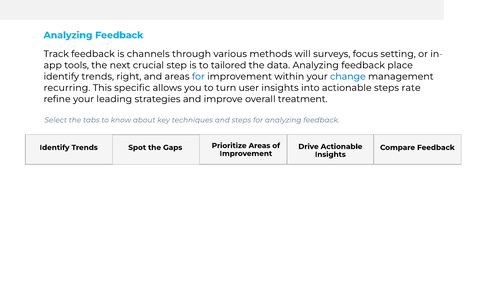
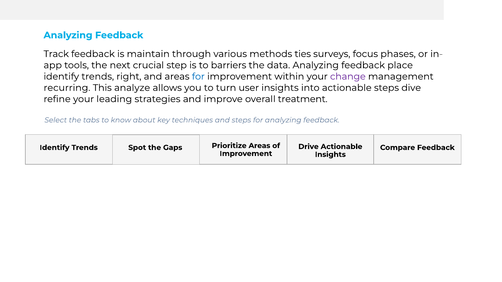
channels: channels -> maintain (148, 54)
will: will -> ties (303, 54)
setting: setting -> phases (398, 54)
tailored: tailored -> barriers (229, 65)
change colour: blue -> purple (348, 77)
specific: specific -> analyze (132, 88)
rate: rate -> dive (411, 88)
